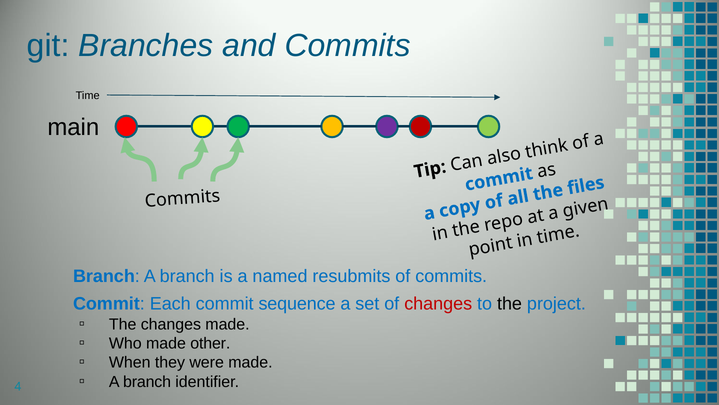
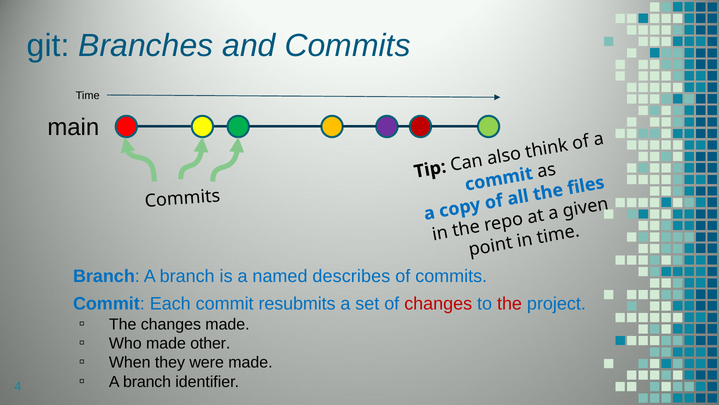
resubmits: resubmits -> describes (351, 276)
sequence: sequence -> resubmits (297, 304)
the colour: black -> red (510, 304)
